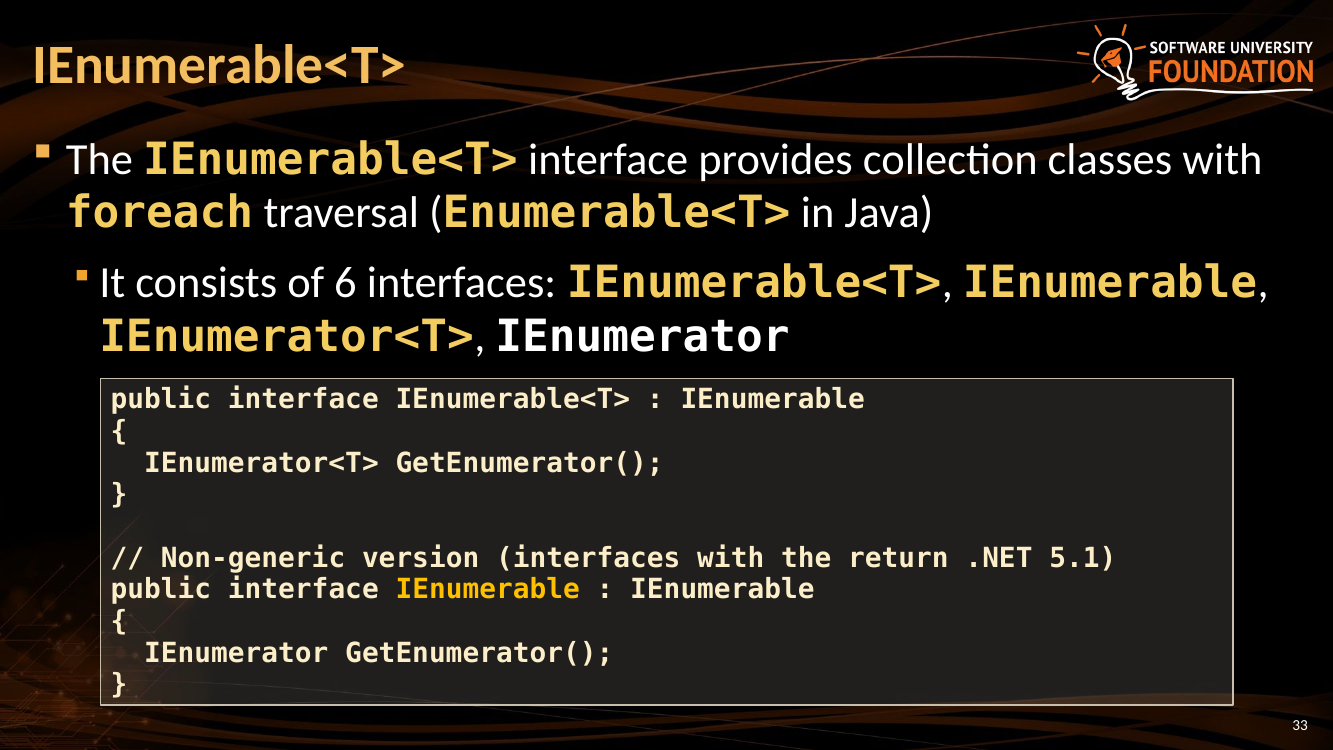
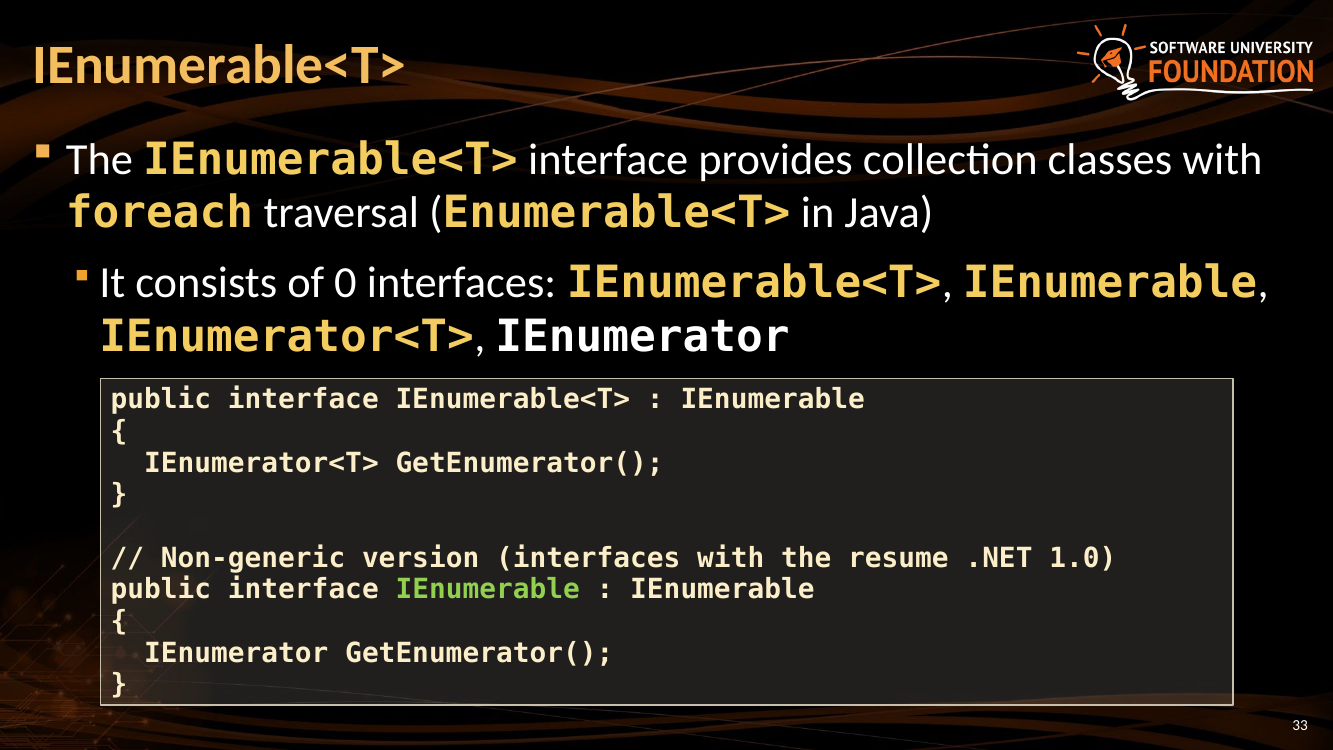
6: 6 -> 0 (345, 283)
return: return -> resume (898, 558)
5.1: 5.1 -> 1.0 (1083, 558)
IEnumerable colour: yellow -> light green (488, 590)
